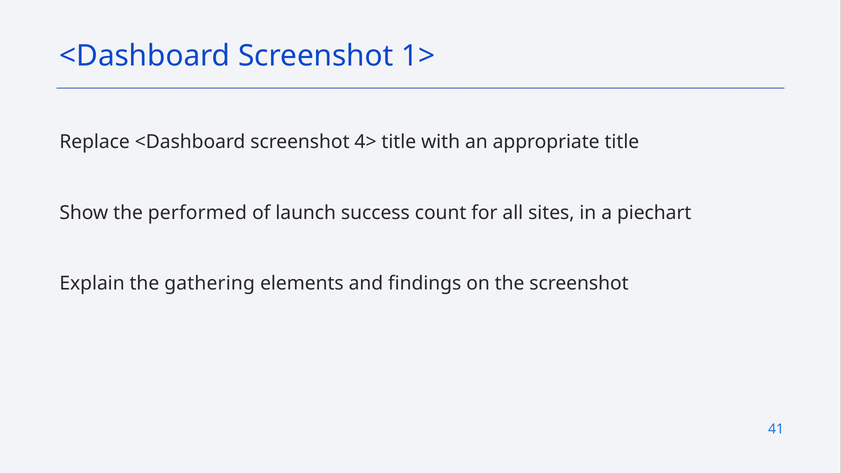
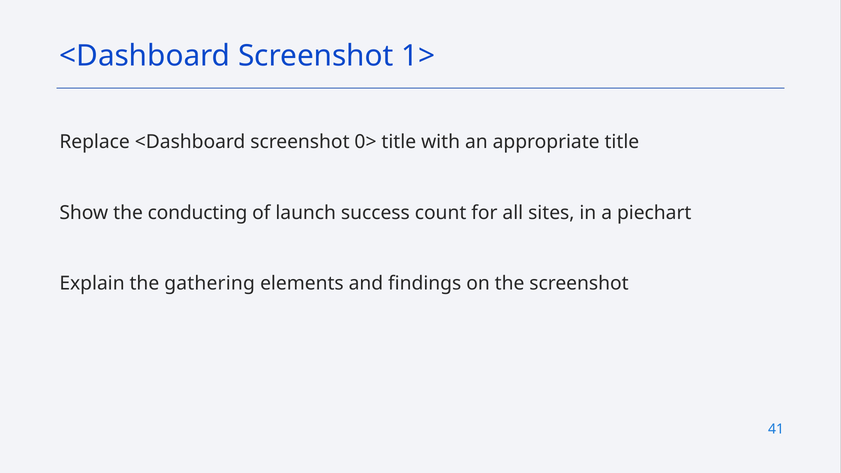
4>: 4> -> 0> (366, 142)
performed: performed -> conducting (198, 213)
